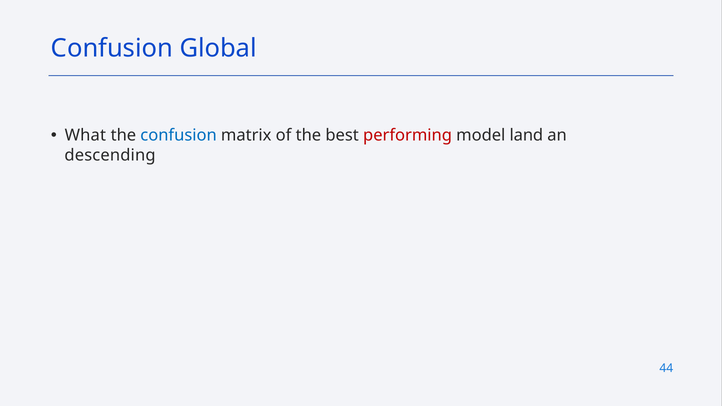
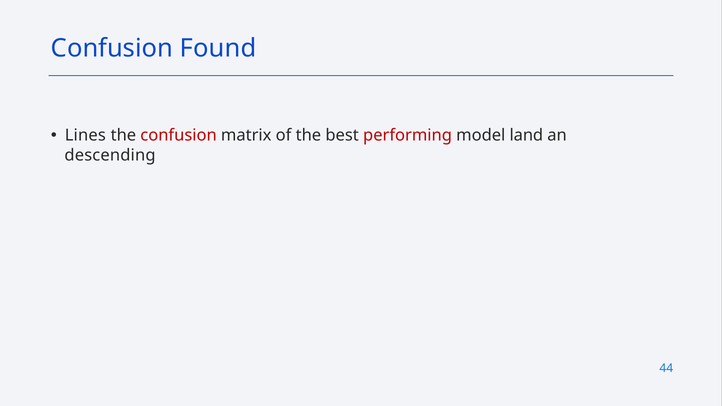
Global: Global -> Found (218, 48)
What: What -> Lines (85, 136)
confusion colour: blue -> red (179, 136)
